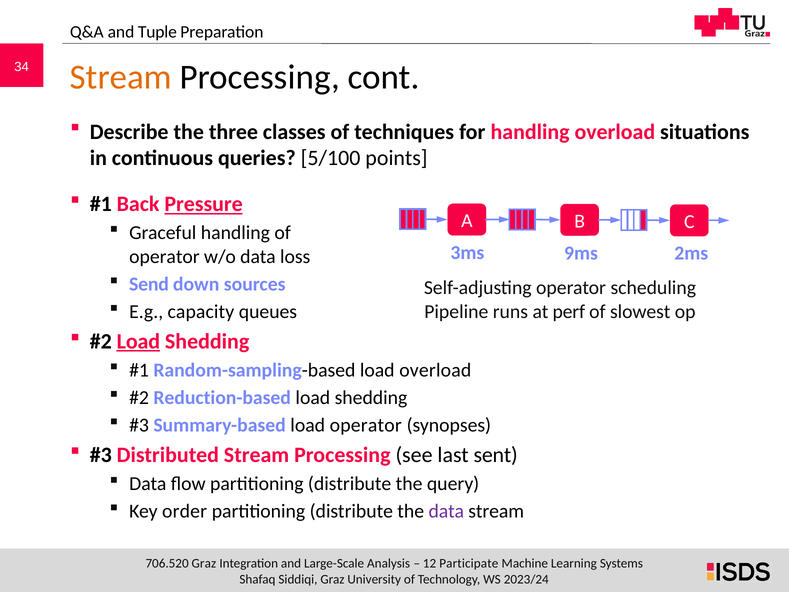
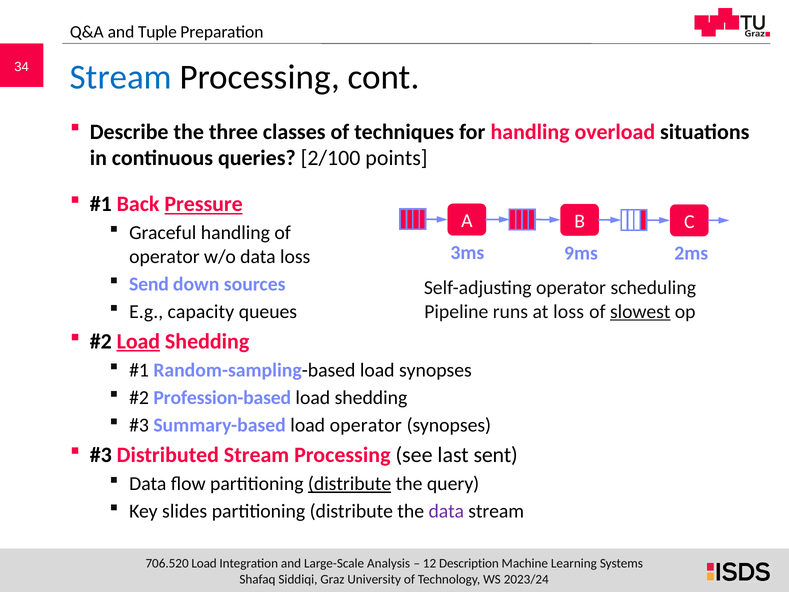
Stream colour: orange -> blue (121, 77)
5/100: 5/100 -> 2/100 (331, 158)
at perf: perf -> loss (569, 311)
slowest underline: none -> present (640, 311)
load overload: overload -> synopses (435, 370)
Reduction-based: Reduction-based -> Profession-based (222, 398)
distribute underline: none -> present (350, 484)
order: order -> slides (185, 511)
Graz: Graz -> Load (204, 563)
Participate: Participate -> Description (469, 563)
